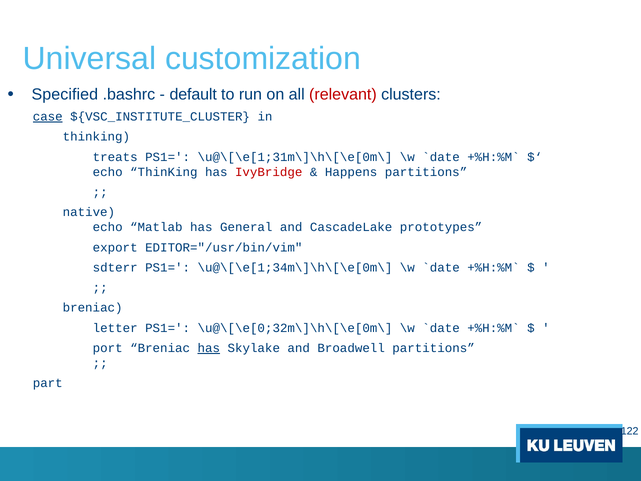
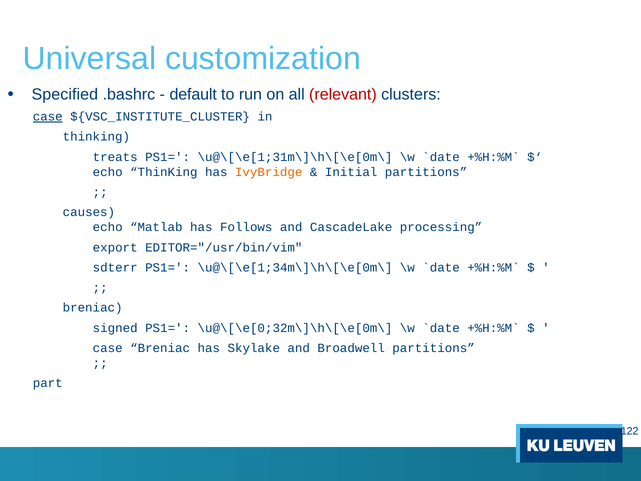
IvyBridge colour: red -> orange (269, 172)
Happens: Happens -> Initial (351, 172)
native: native -> causes (89, 212)
General: General -> Follows (246, 227)
prototypes: prototypes -> processing (441, 227)
letter: letter -> signed (115, 328)
port: port -> case (108, 348)
has underline: present -> none (209, 348)
